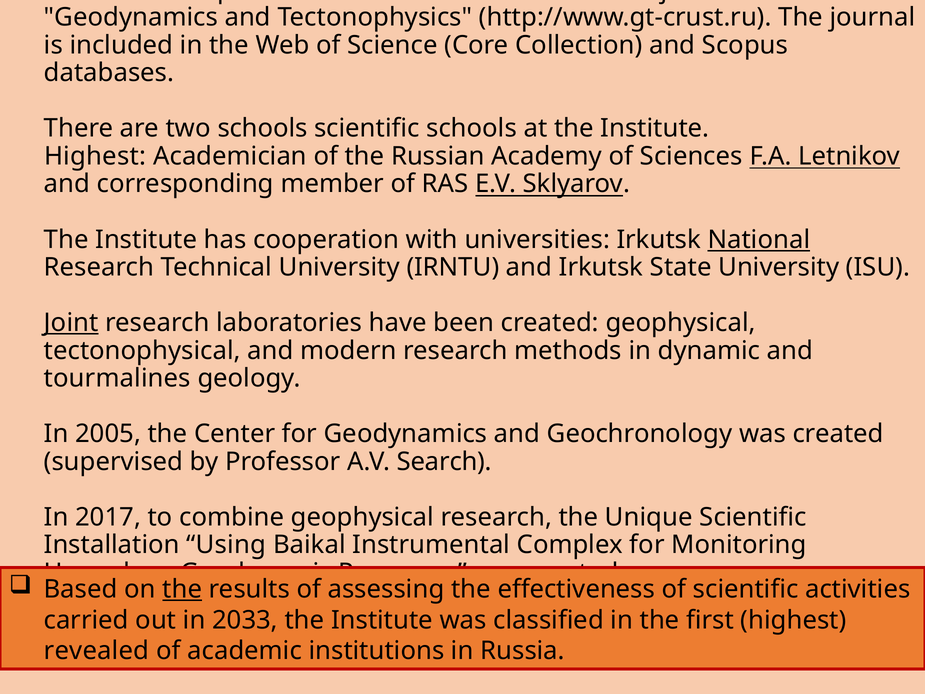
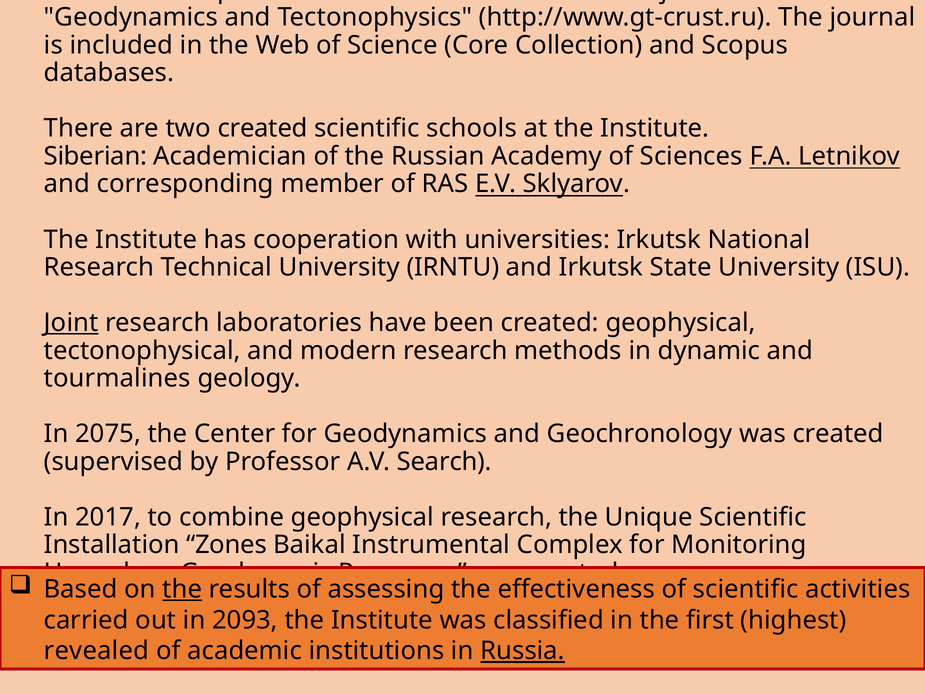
two schools: schools -> created (263, 128)
Highest: Highest -> Siberian (95, 156)
National underline: present -> none (759, 239)
2005: 2005 -> 2075 (108, 434)
Using: Using -> Zones (227, 545)
2033: 2033 -> 2093 (245, 620)
Russia underline: none -> present (523, 651)
